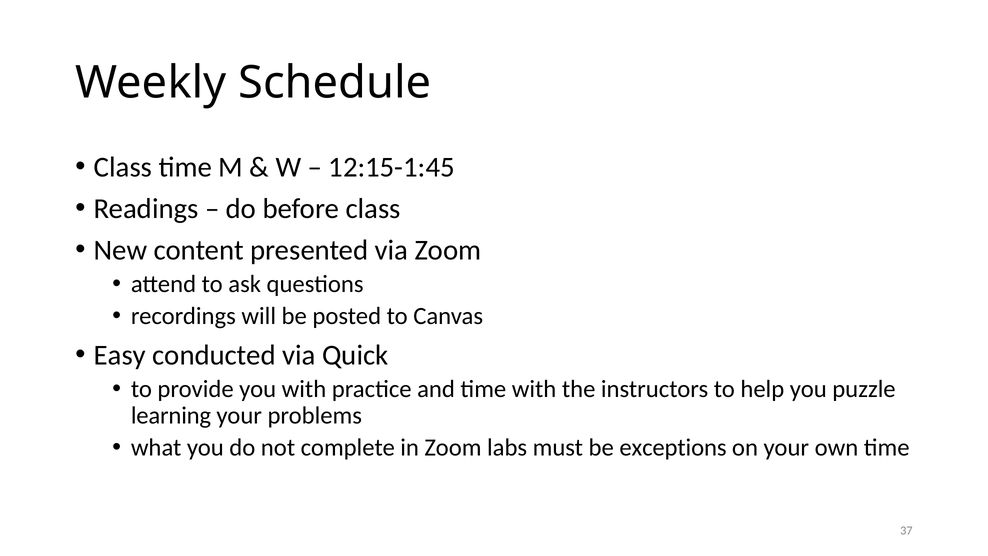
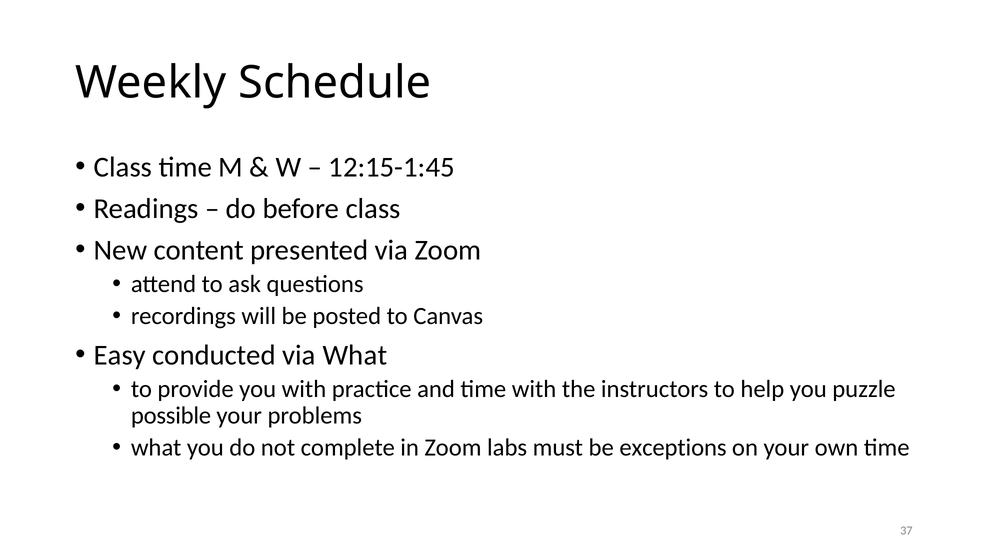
via Quick: Quick -> What (355, 355)
learning: learning -> possible (171, 416)
